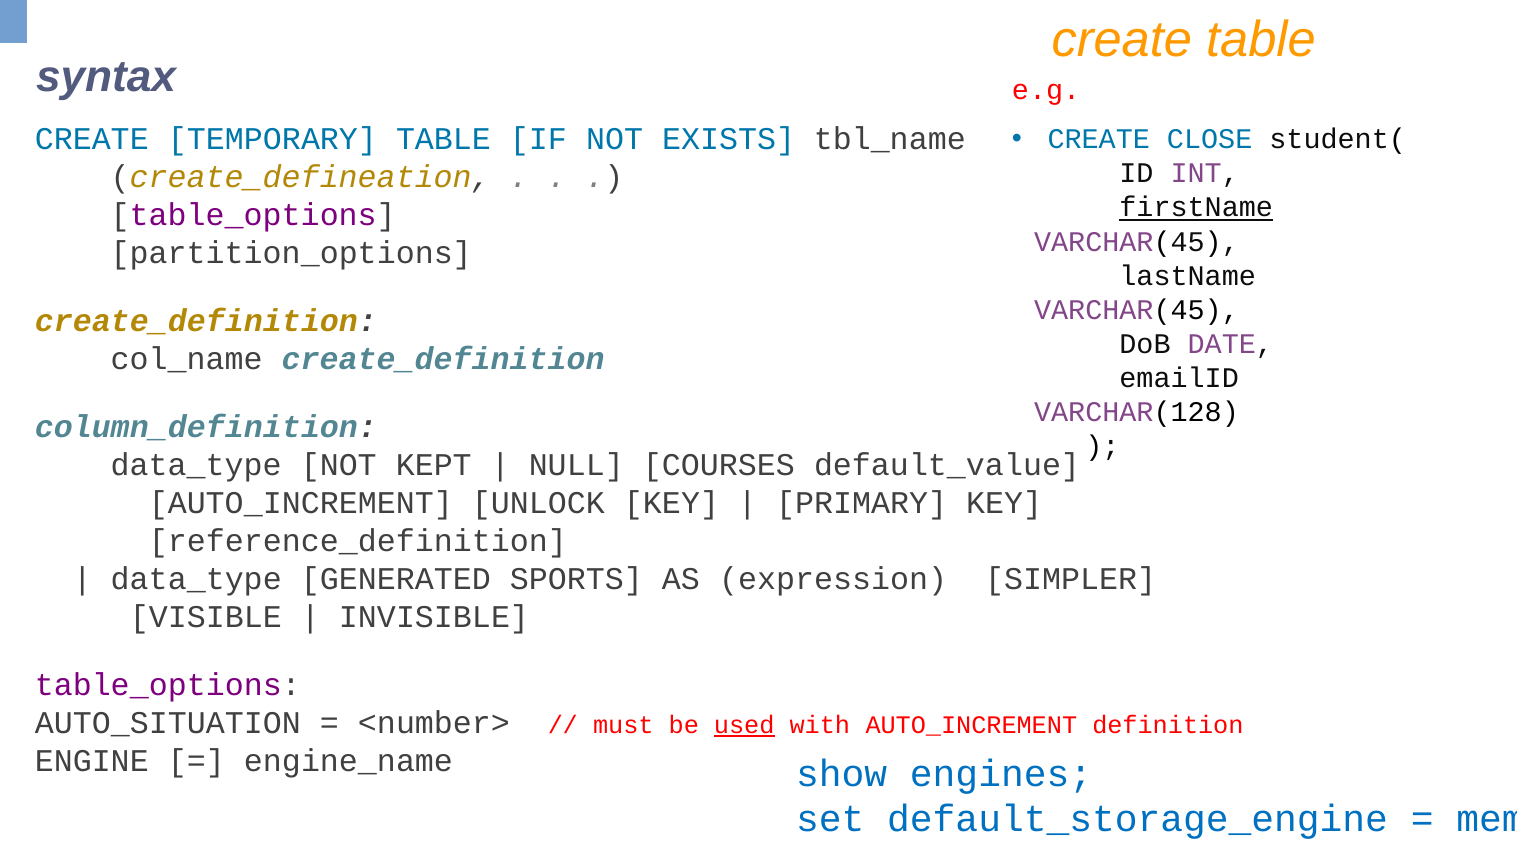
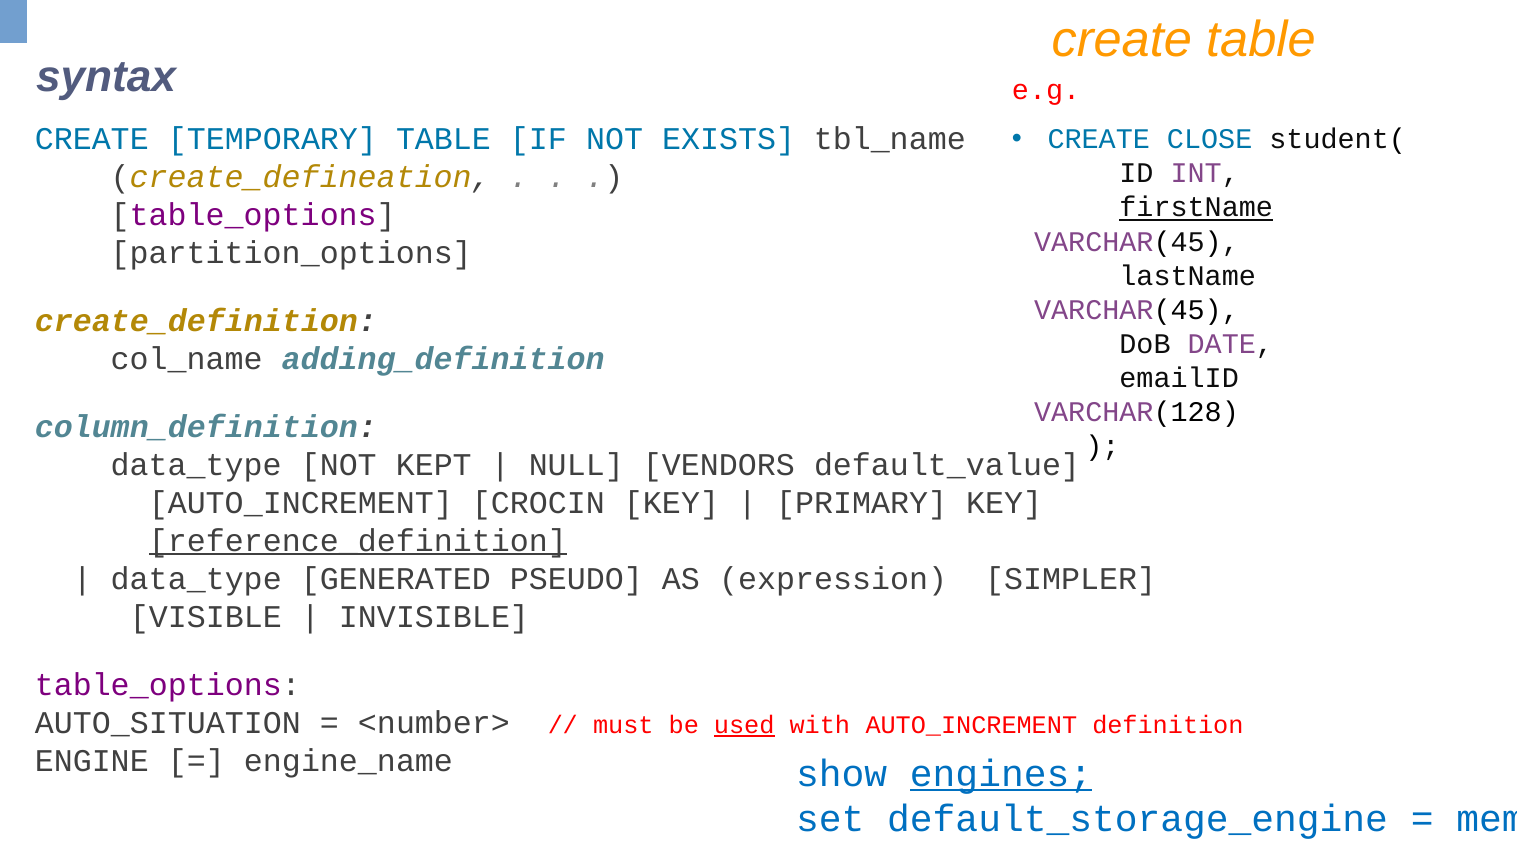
col_name create_definition: create_definition -> adding_definition (443, 359)
COURSES: COURSES -> VENDORS (719, 465)
UNLOCK: UNLOCK -> CROCIN (538, 503)
reference_definition underline: none -> present (358, 541)
SPORTS: SPORTS -> PSEUDO (576, 579)
engines underline: none -> present (1001, 774)
